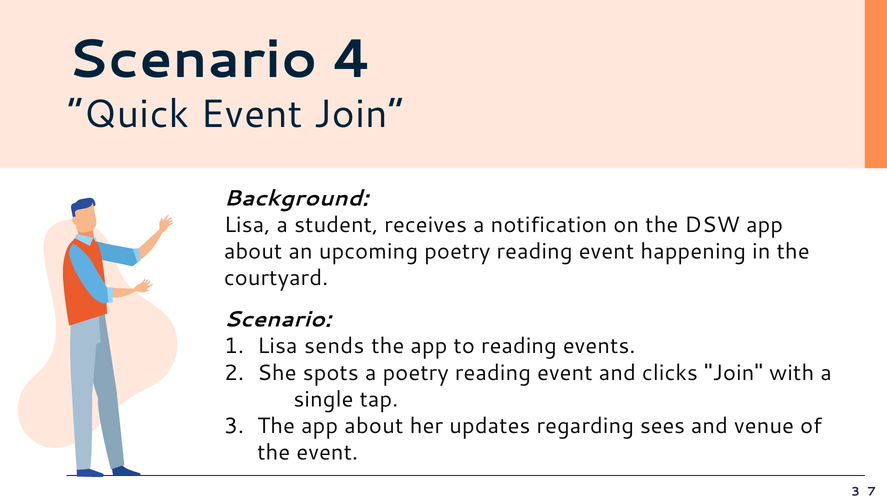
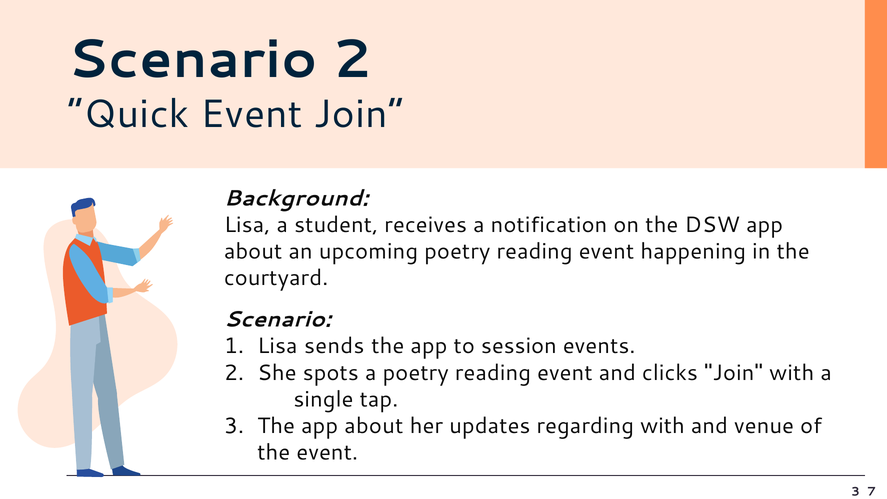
Scenario 4: 4 -> 2 (352, 59)
to reading: reading -> session (519, 346)
regarding sees: sees -> with (662, 426)
